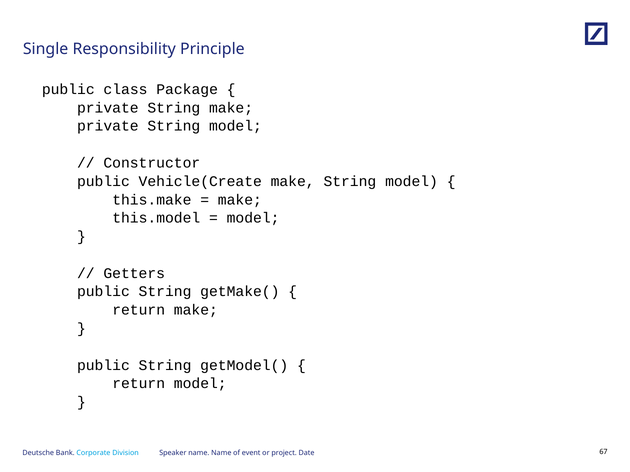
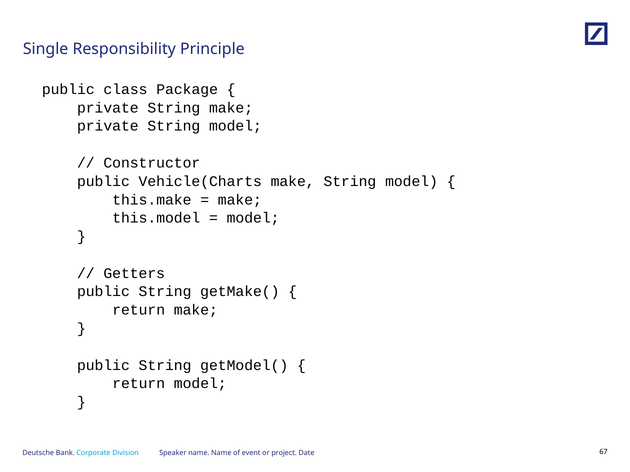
Vehicle(Create: Vehicle(Create -> Vehicle(Charts (200, 181)
